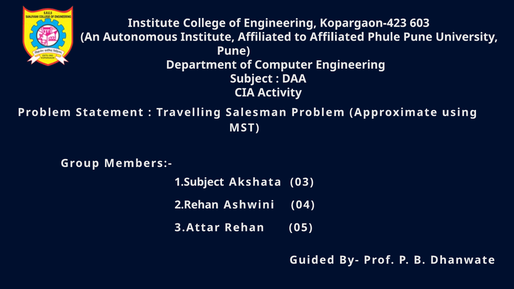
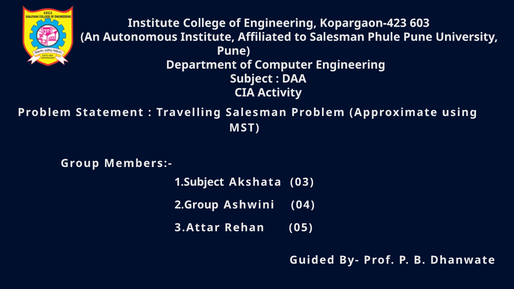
to Affiliated: Affiliated -> Salesman (337, 37)
2.Rehan: 2.Rehan -> 2.Group (197, 205)
